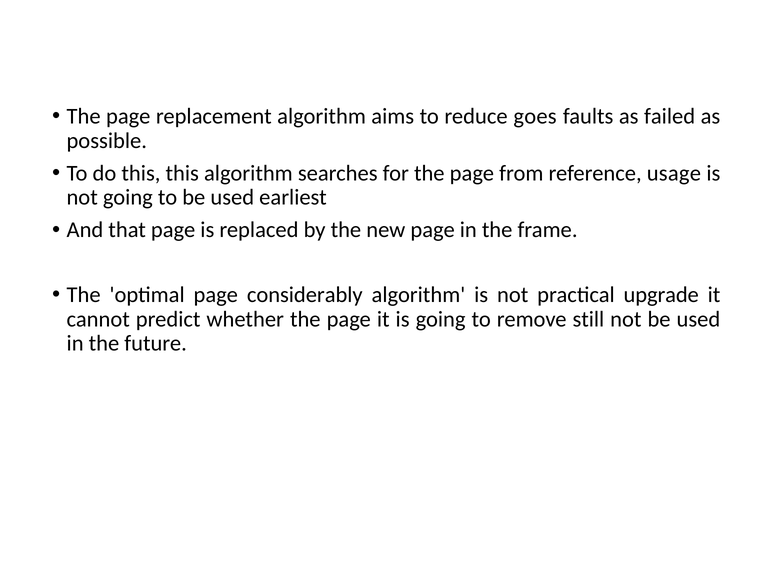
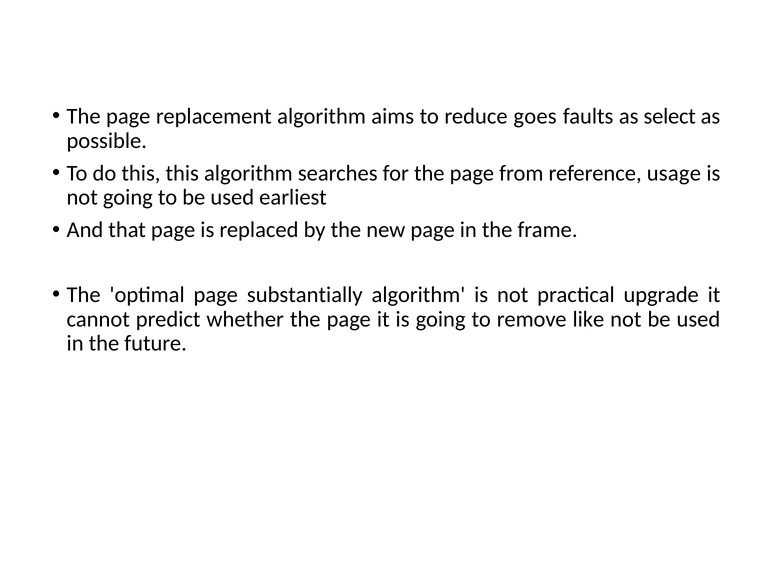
failed: failed -> select (670, 116)
considerably: considerably -> substantially (305, 295)
still: still -> like (588, 319)
